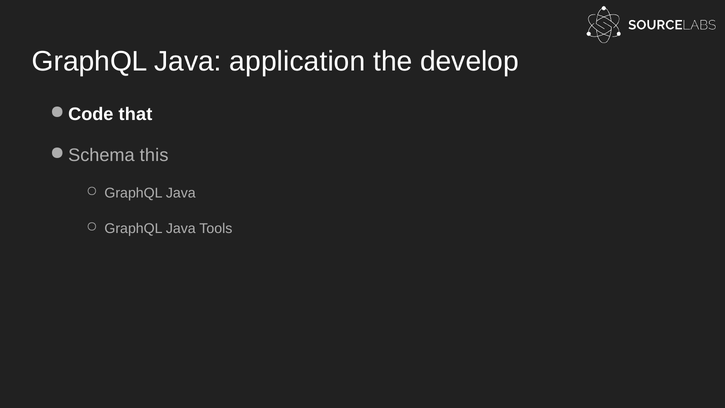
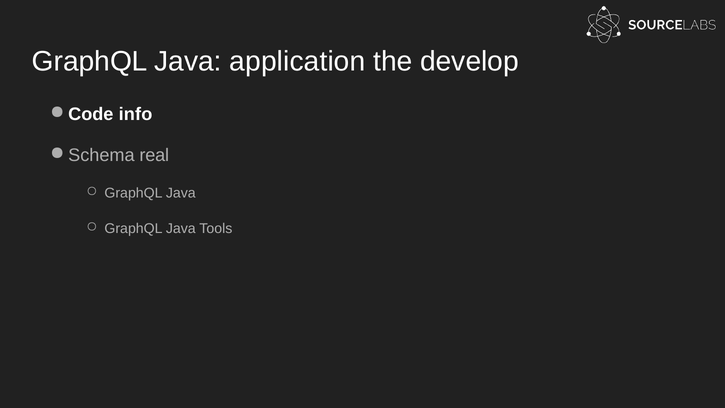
that: that -> info (135, 114)
this: this -> real (154, 155)
